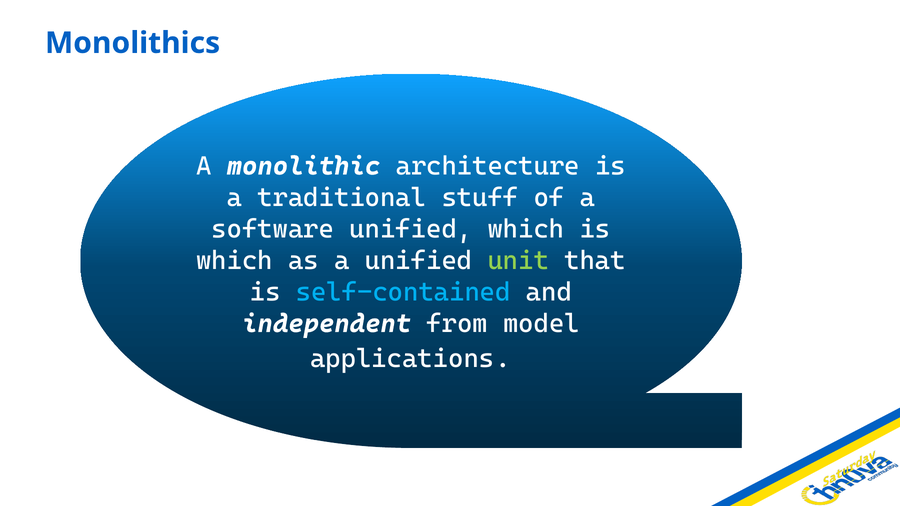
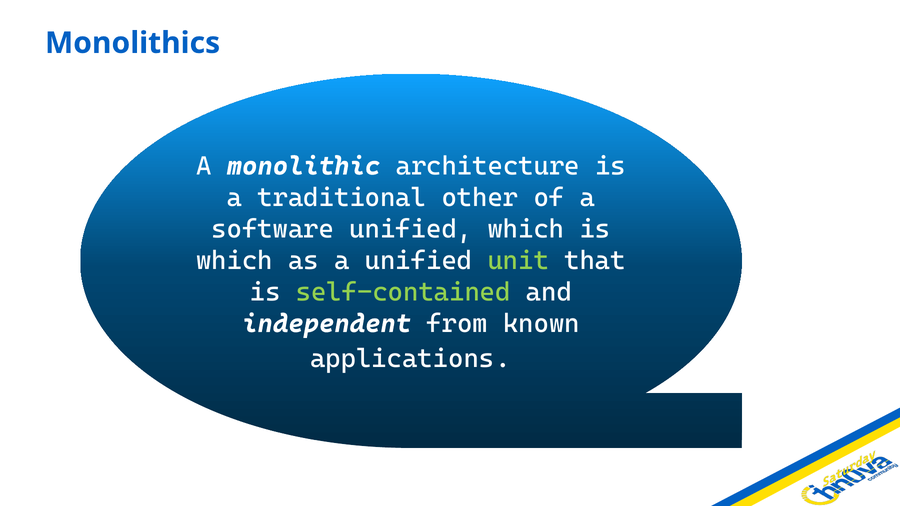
stuff: stuff -> other (480, 198)
self-contained colour: light blue -> light green (403, 292)
model: model -> known (541, 324)
